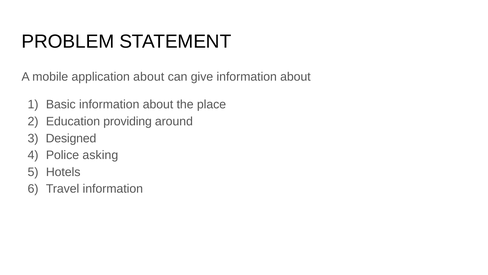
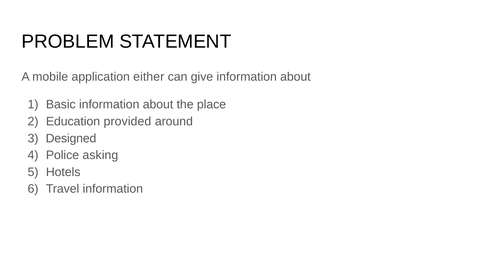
application about: about -> either (149, 77)
providing: providing -> provided (127, 121)
